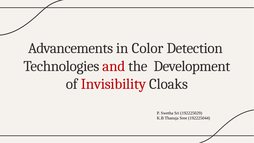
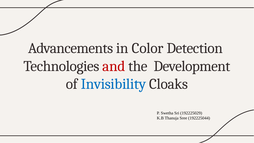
Invisibility colour: red -> blue (113, 84)
